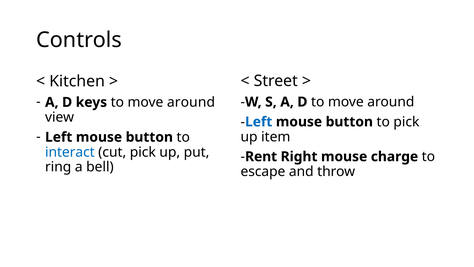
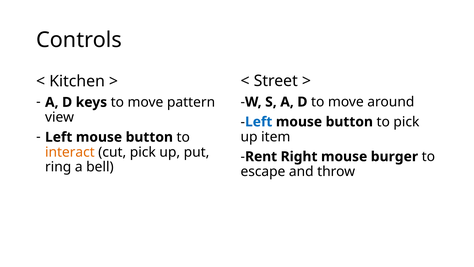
keys to move around: around -> pattern (191, 102)
interact colour: blue -> orange (70, 152)
charge: charge -> burger (394, 156)
